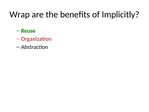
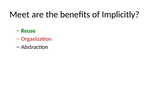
Wrap: Wrap -> Meet (20, 14)
